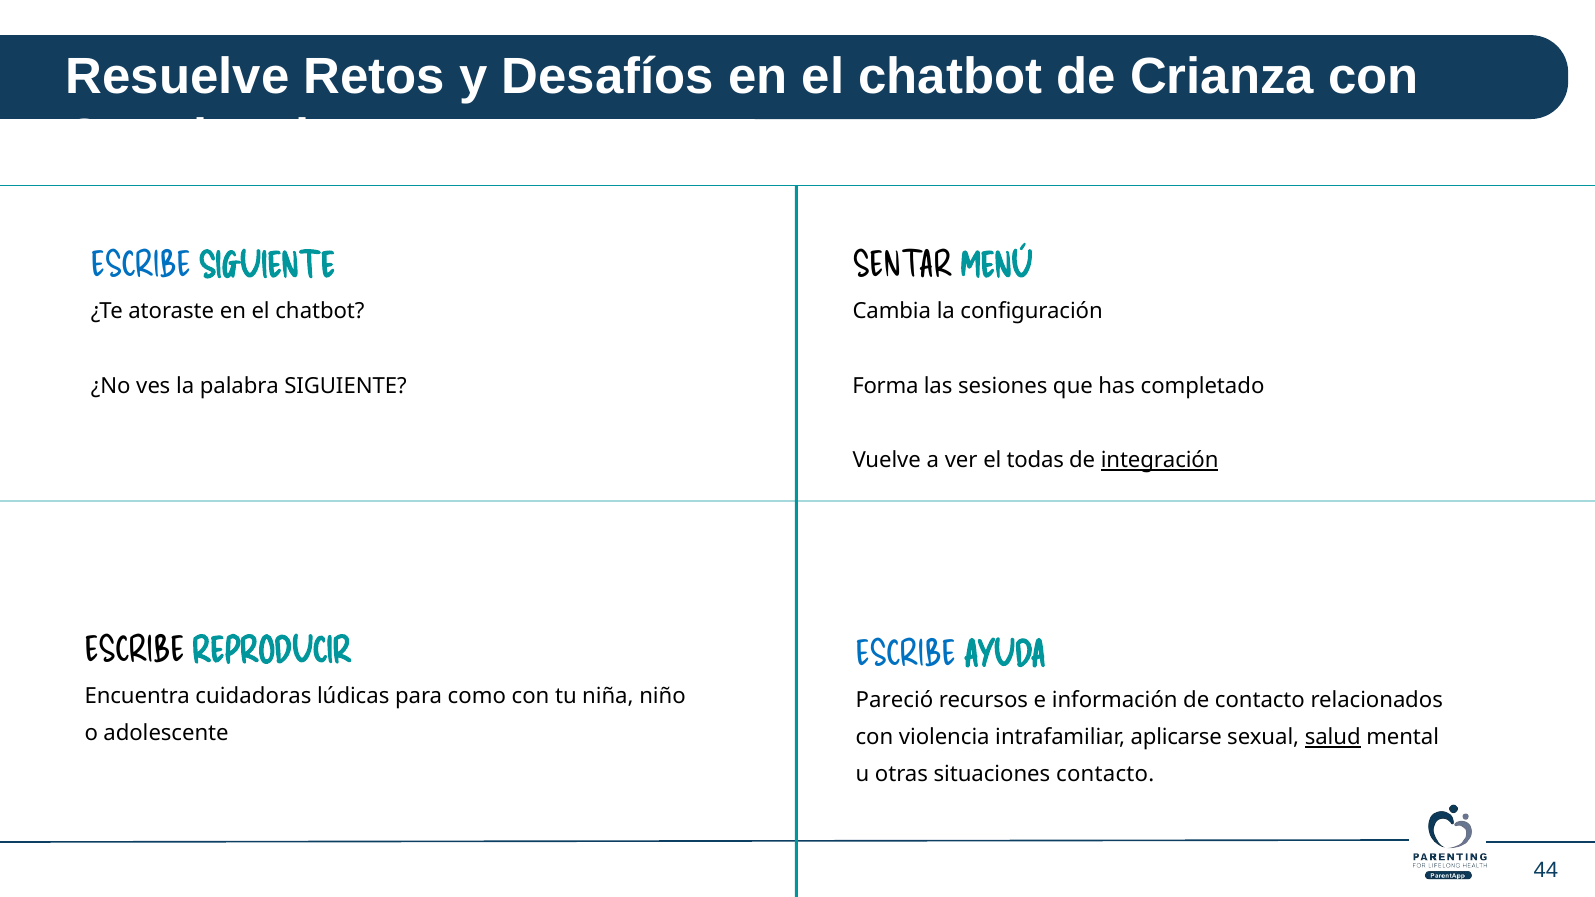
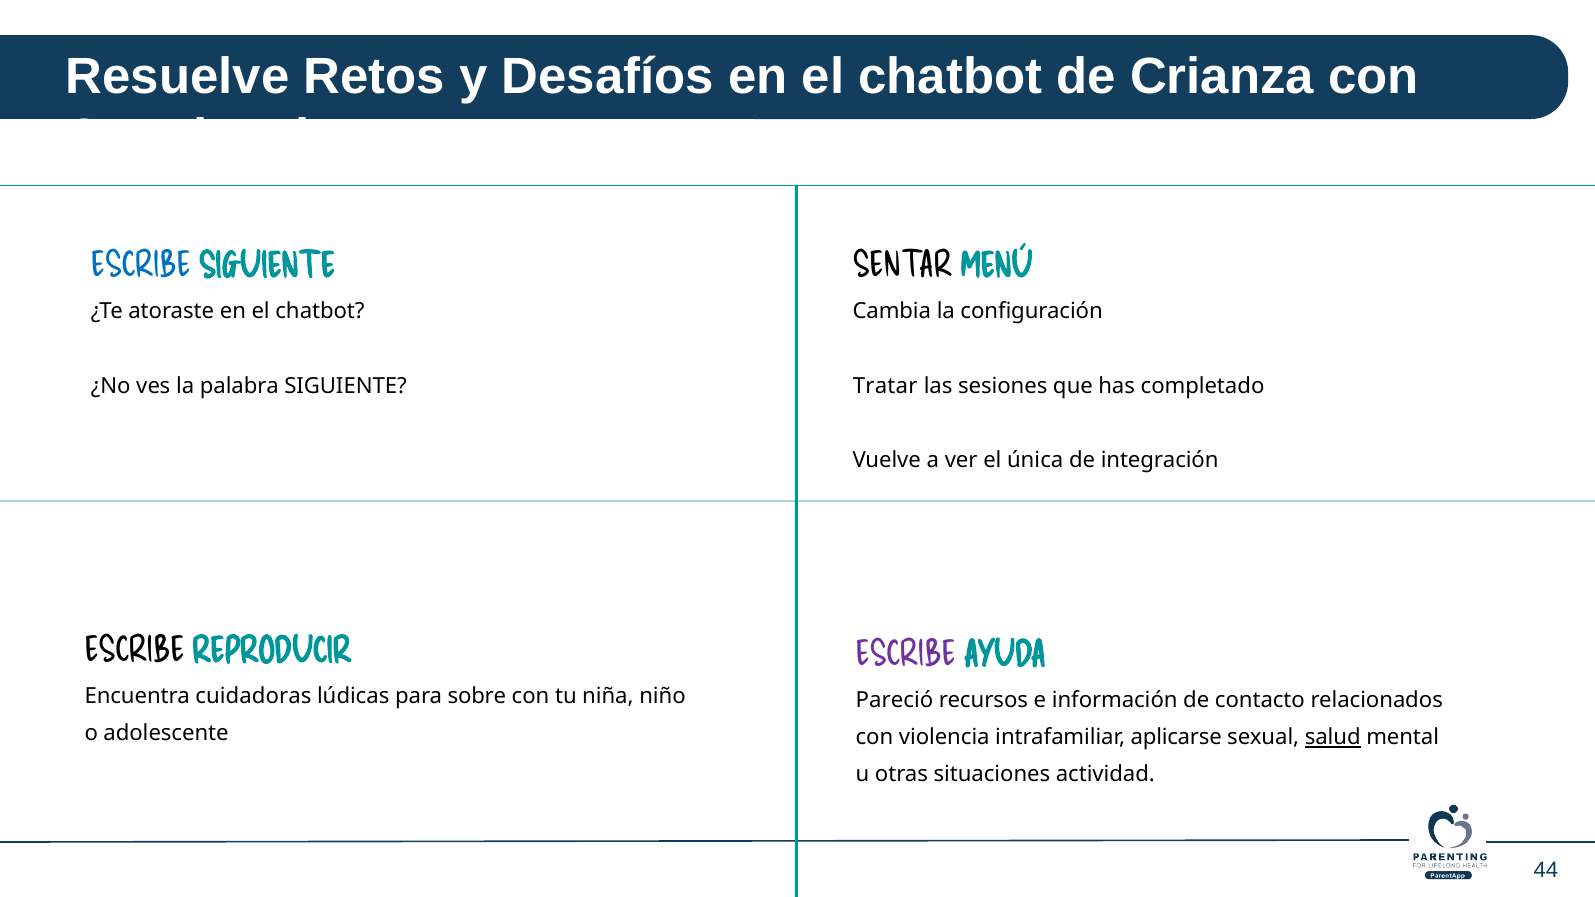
Forma: Forma -> Tratar (885, 386)
todas: todas -> única (1035, 461)
integración underline: present -> none (1160, 461)
ESCRIBE colour: blue -> purple (906, 655)
como: como -> sobre (477, 697)
situaciones contacto: contacto -> actividad (1105, 775)
